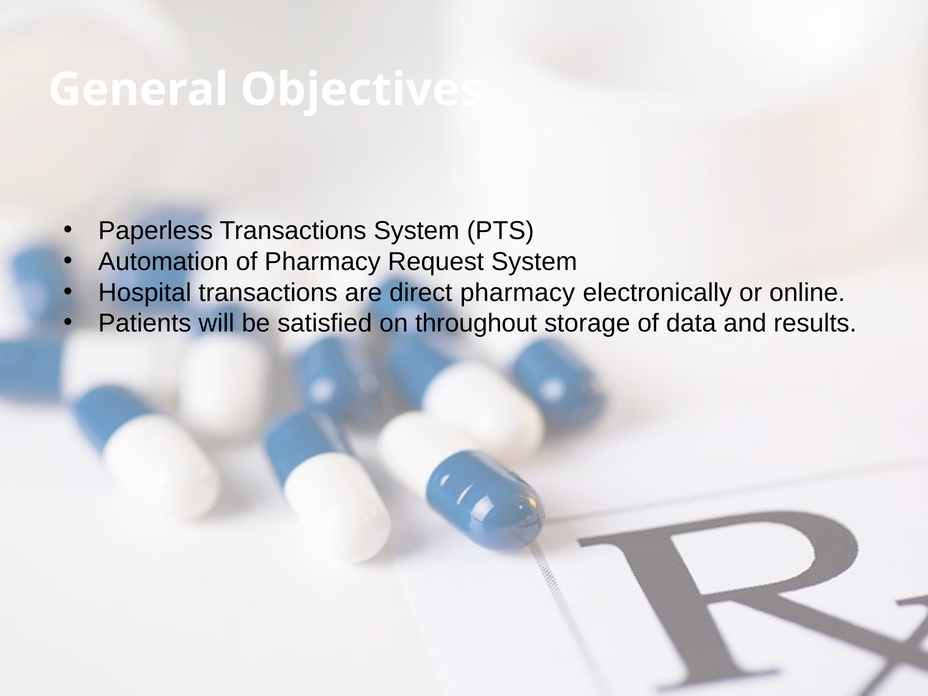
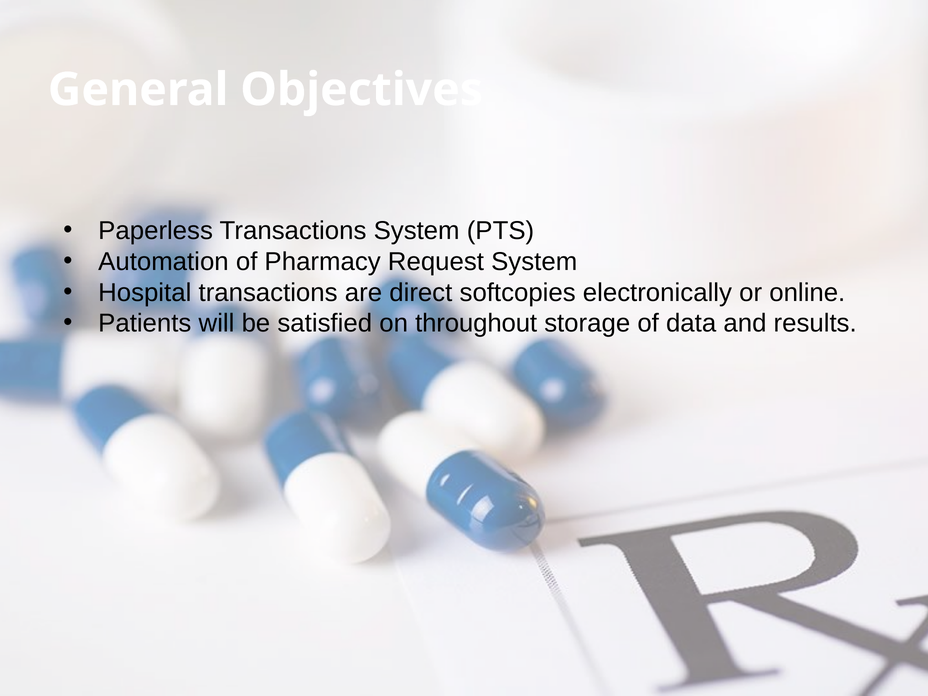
direct pharmacy: pharmacy -> softcopies (518, 293)
